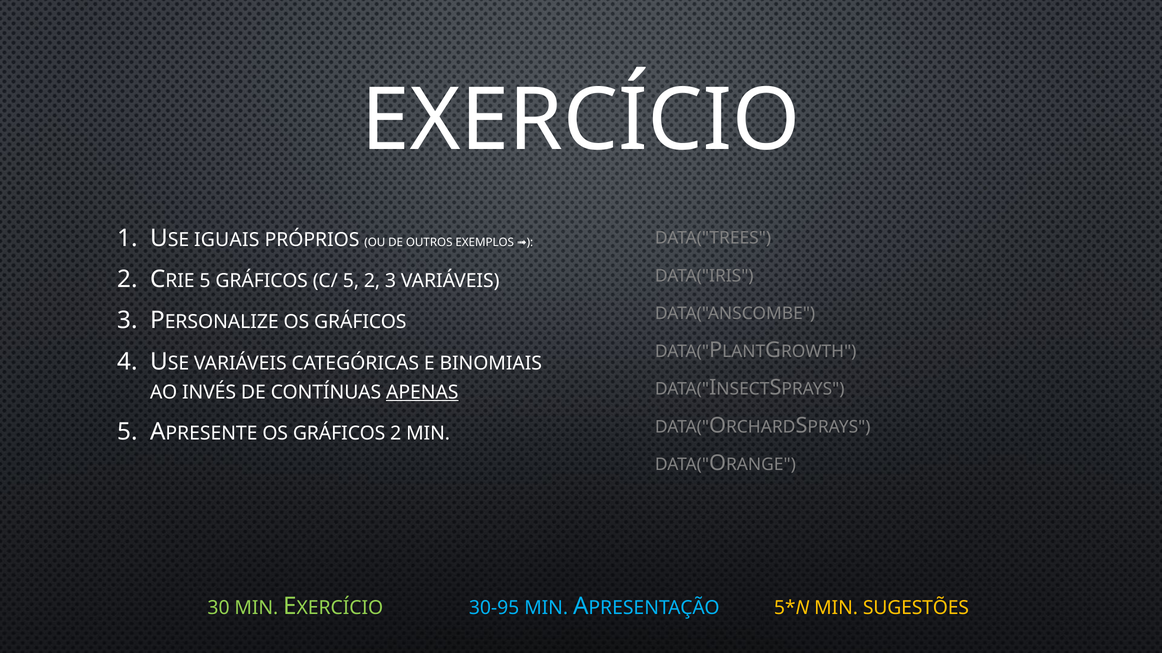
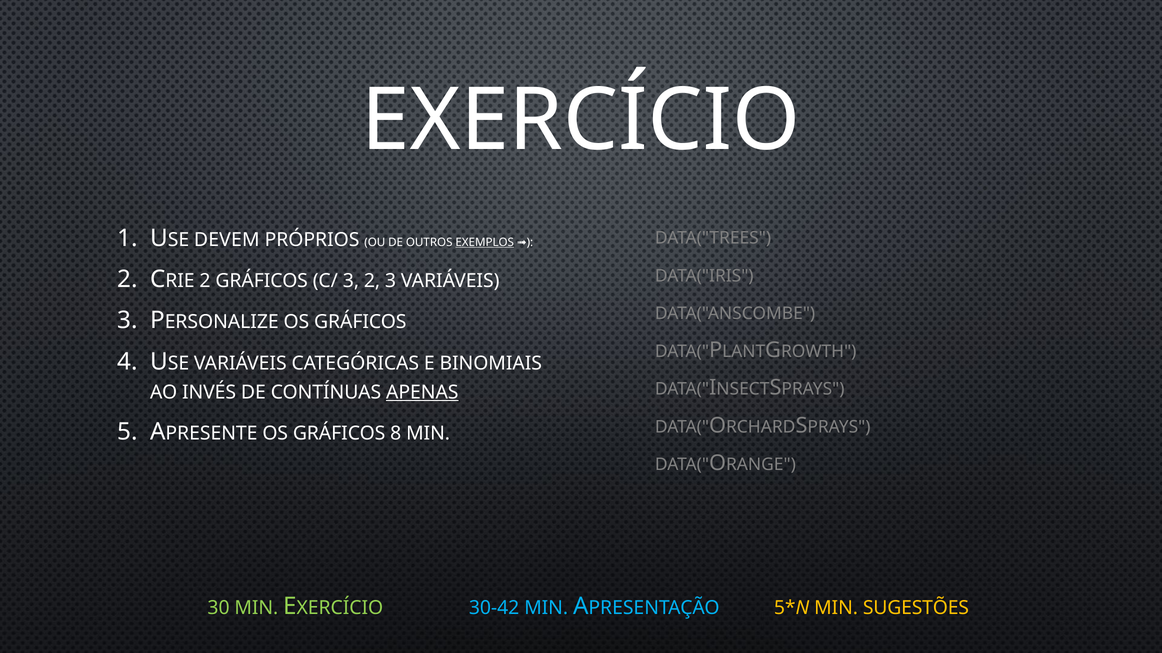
IGUAIS: IGUAIS -> DEVEM (227, 240)
EXEMPLOS underline: none -> present (485, 243)
5: 5 -> 2 (205, 281)
C/ 5: 5 -> 3 (351, 281)
GRÁFICOS 2: 2 -> 8 (396, 434)
30-95: 30-95 -> 30-42 (494, 609)
